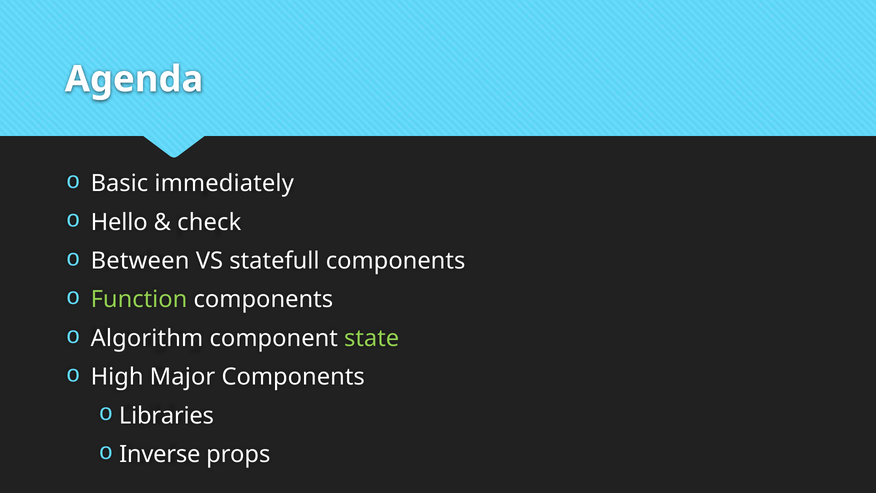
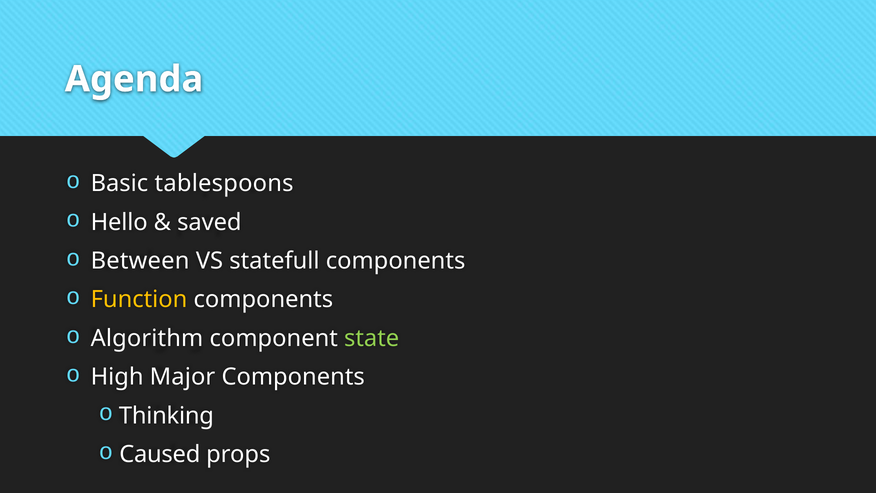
immediately: immediately -> tablespoons (224, 183)
check: check -> saved (209, 222)
Function colour: light green -> yellow (139, 299)
Libraries: Libraries -> Thinking (166, 415)
Inverse: Inverse -> Caused (160, 454)
